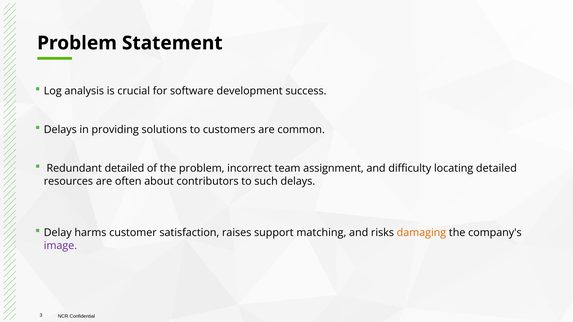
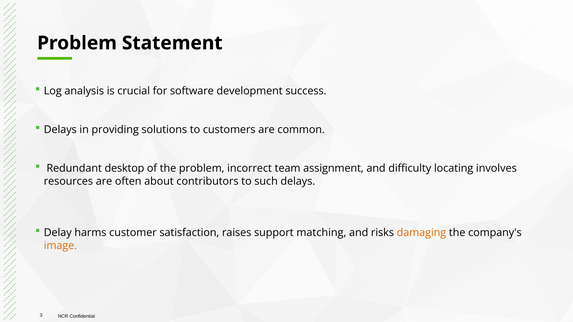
Redundant detailed: detailed -> desktop (124, 168)
locating detailed: detailed -> involves (496, 168)
image colour: purple -> orange (60, 246)
